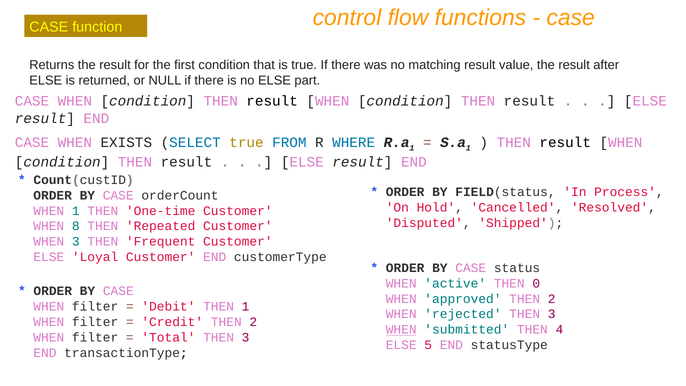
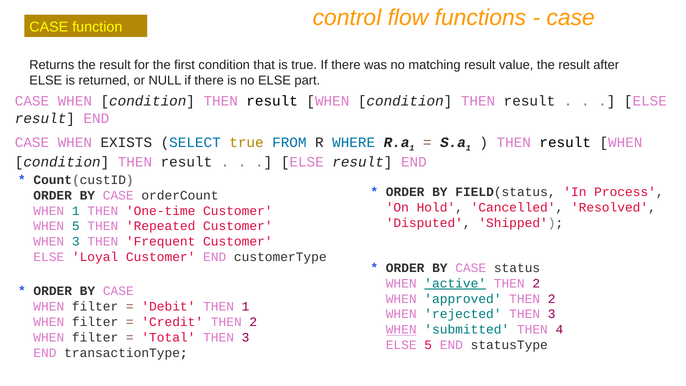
WHEN 8: 8 -> 5 (76, 226)
active underline: none -> present (455, 283)
0: 0 -> 2 (536, 283)
